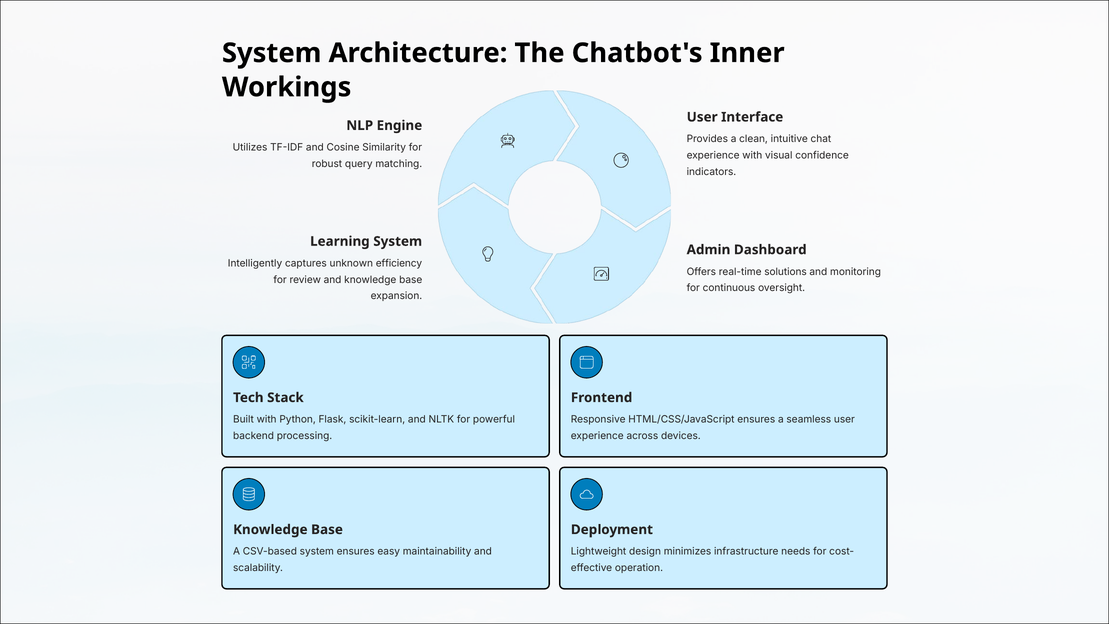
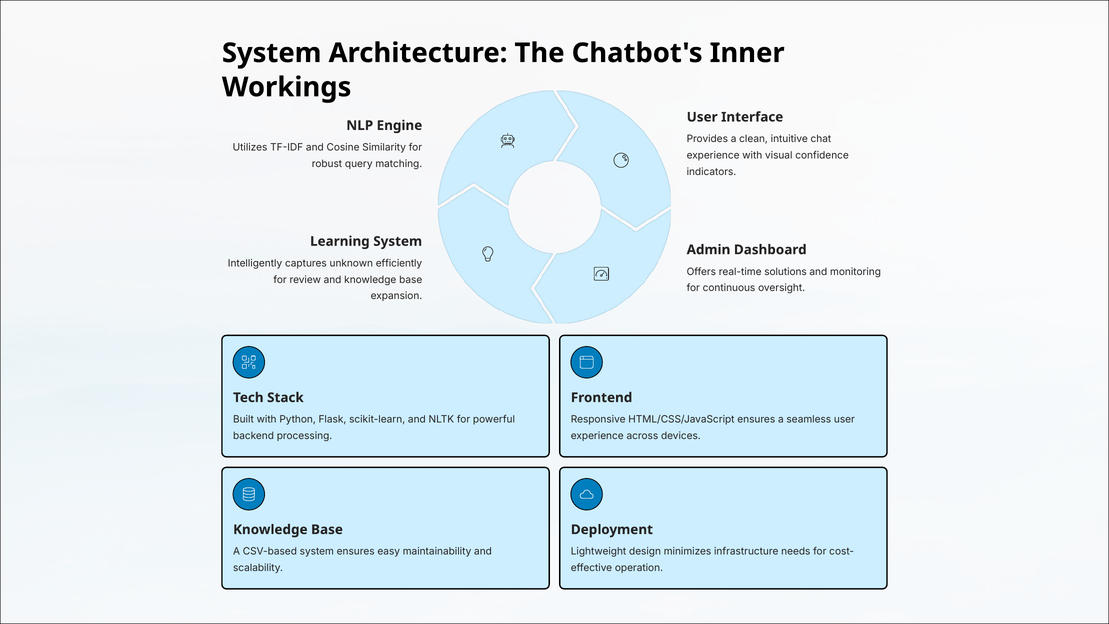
efficiency: efficiency -> efficiently (399, 263)
